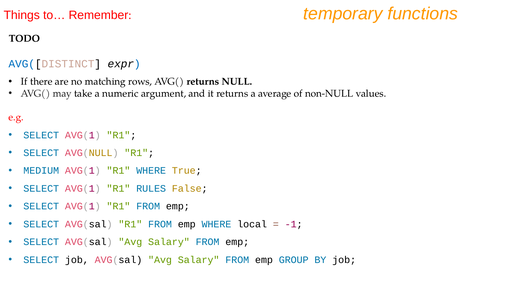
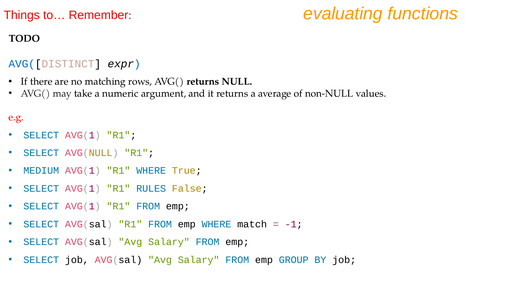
temporary: temporary -> evaluating (343, 14)
local: local -> match (252, 224)
